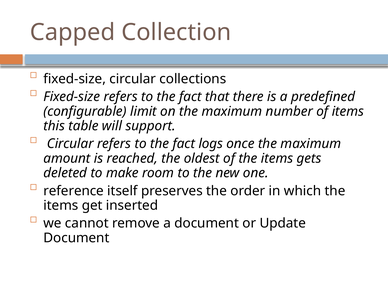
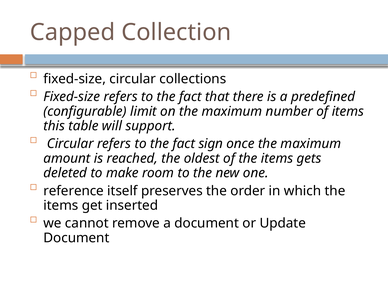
logs: logs -> sign (211, 144)
